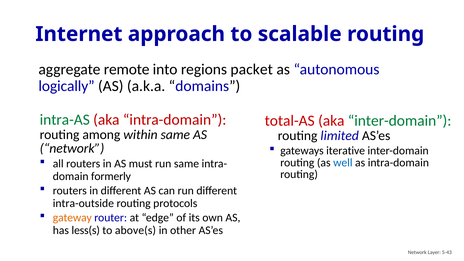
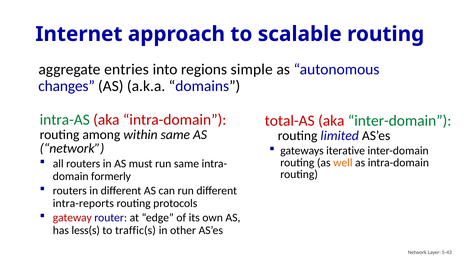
remote: remote -> entries (126, 69)
packet: packet -> simple (252, 69)
logically: logically -> changes (67, 86)
well colour: blue -> orange (343, 163)
intra-outside: intra-outside -> intra-reports (83, 203)
gateway colour: orange -> red (72, 218)
above(s: above(s -> traffic(s (135, 230)
